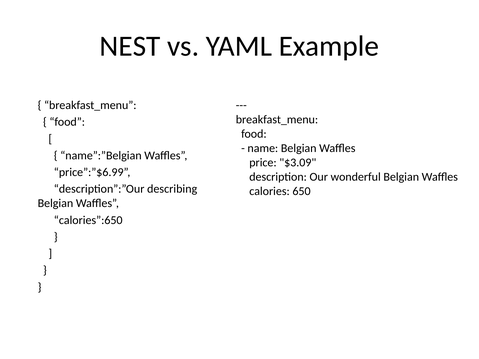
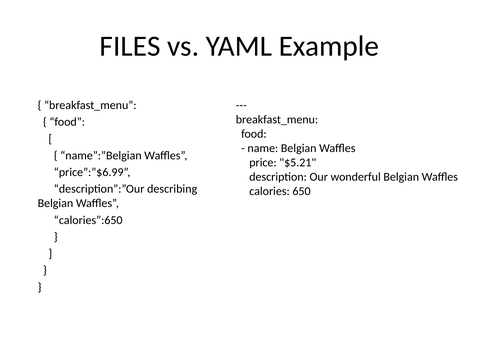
NEST: NEST -> FILES (130, 46)
$3.09: $3.09 -> $5.21 (298, 163)
